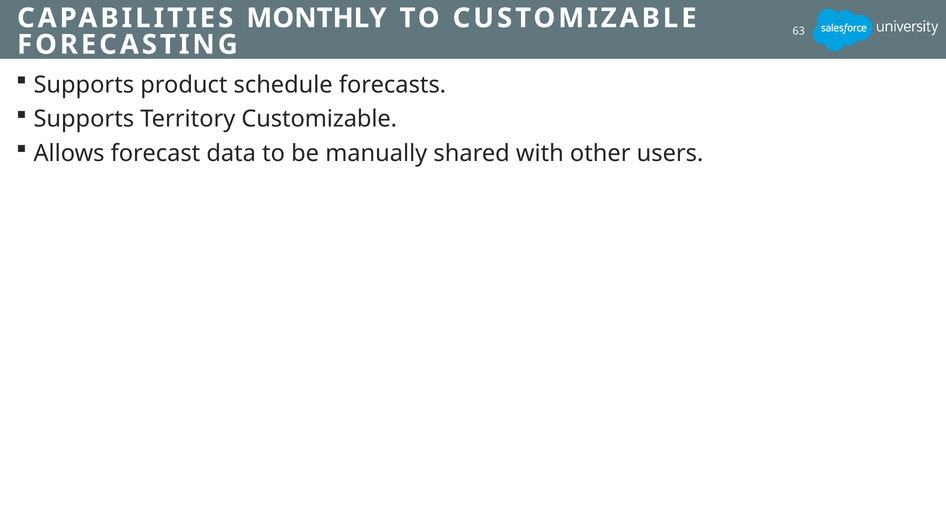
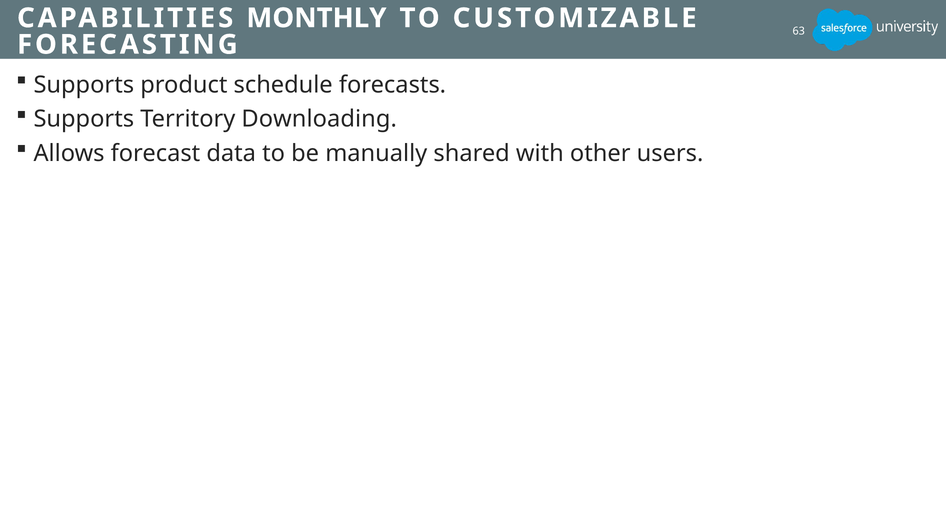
Territory Customizable: Customizable -> Downloading (319, 119)
